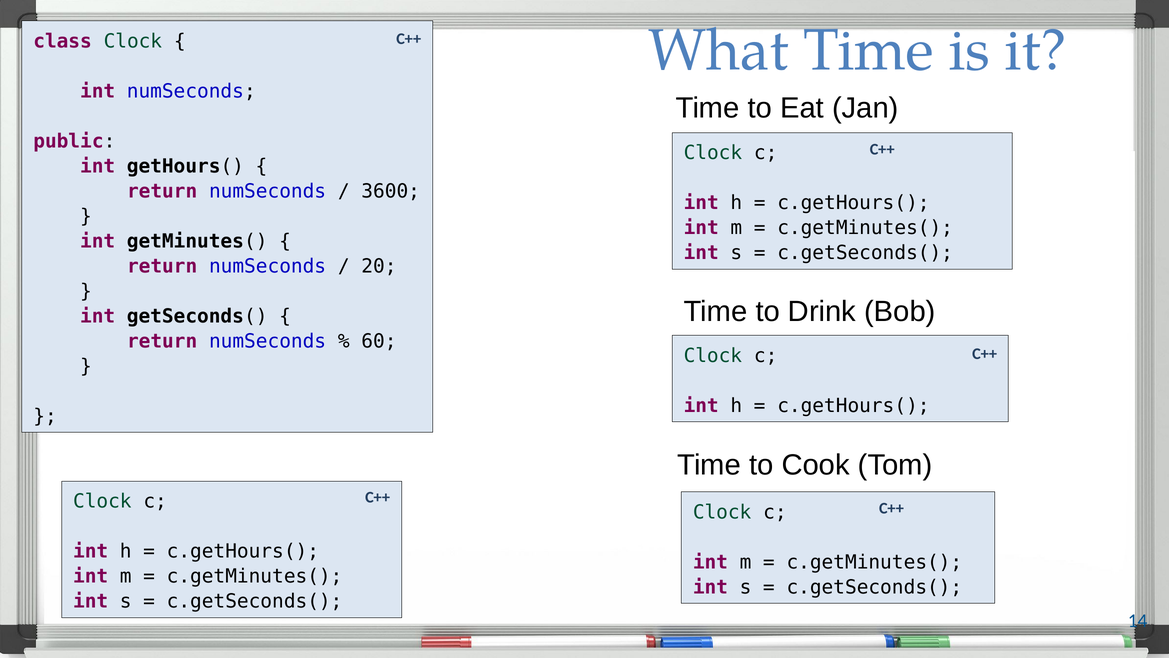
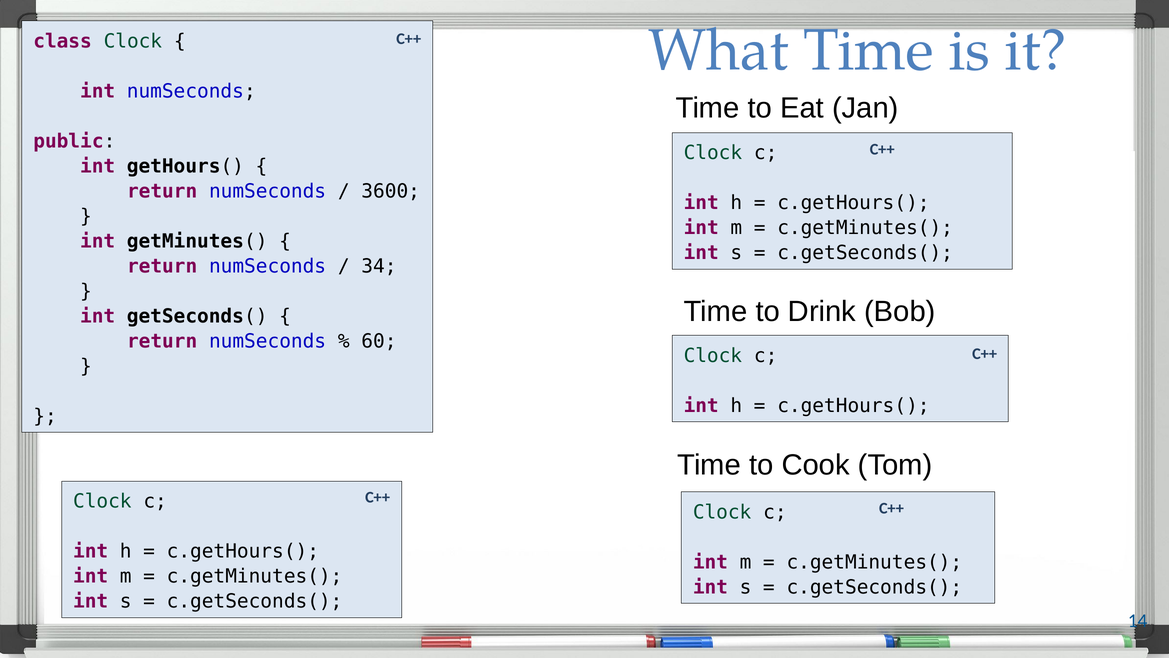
20: 20 -> 34 (379, 266)
